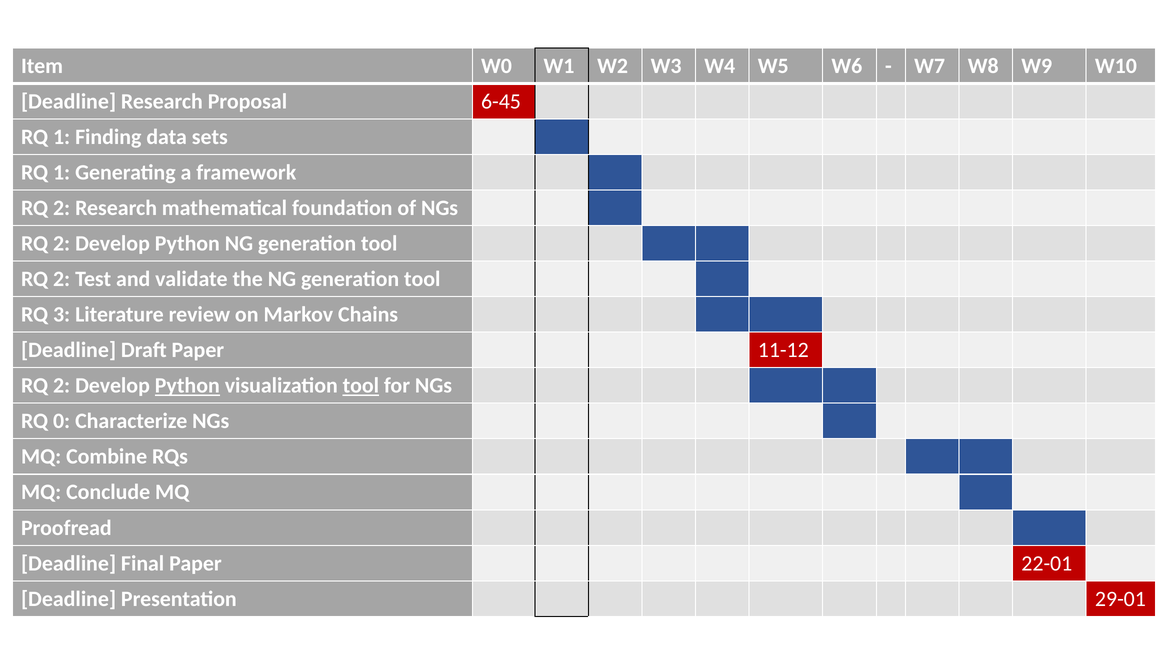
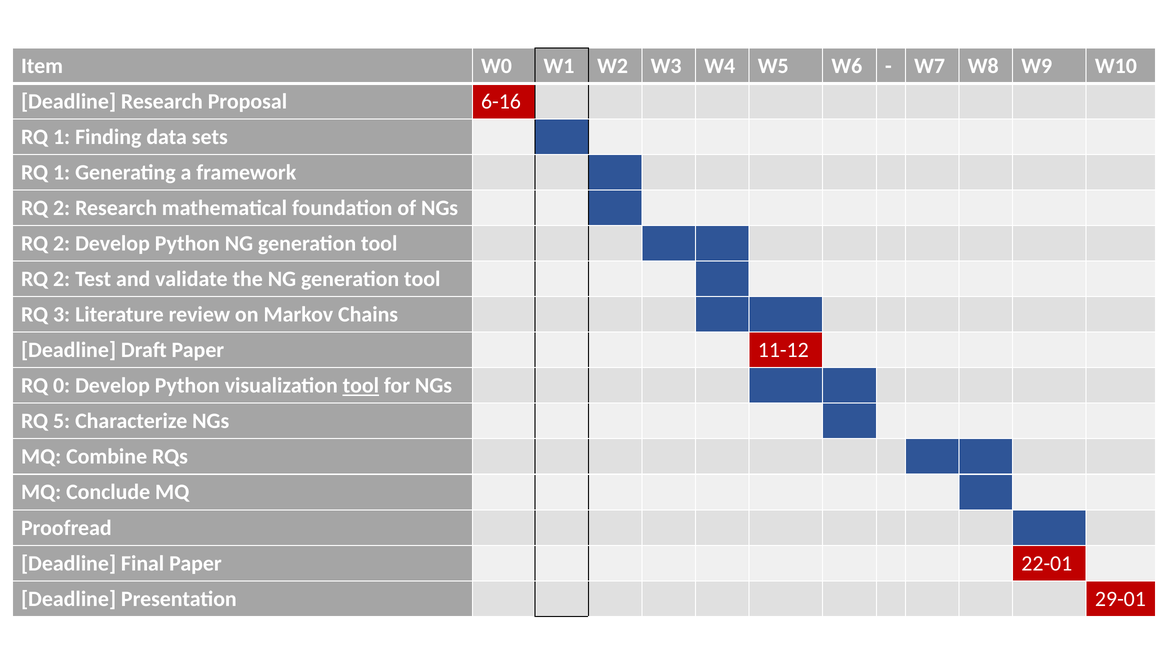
6-45: 6-45 -> 6-16 (501, 102)
2: 2 -> 0 (62, 386)
Python underline: present -> none (187, 386)
0: 0 -> 5 (62, 421)
